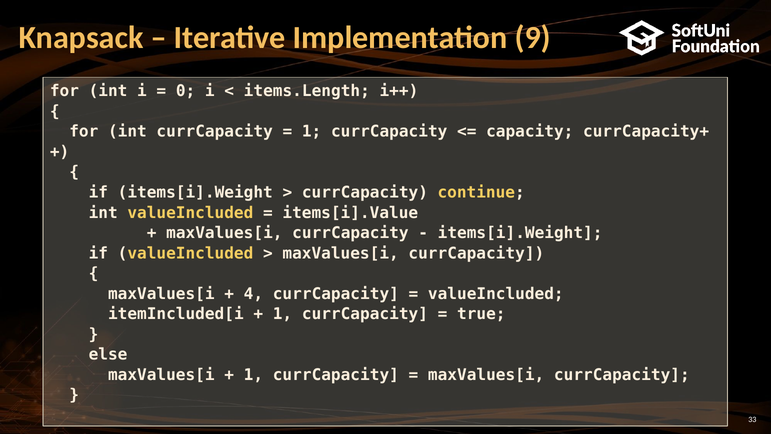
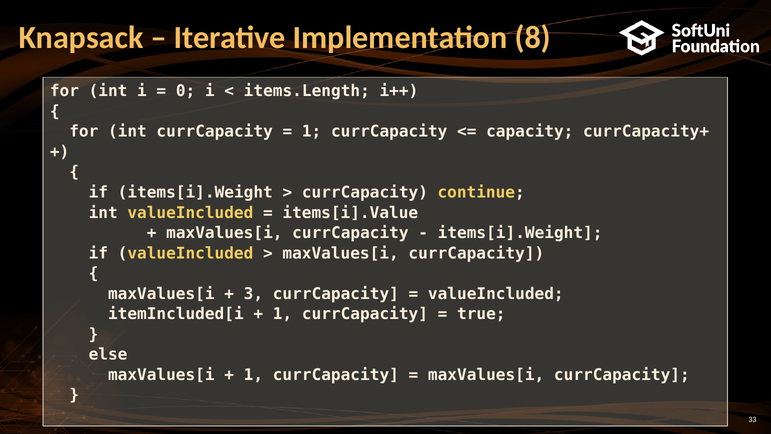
9: 9 -> 8 (533, 37)
4: 4 -> 3 (253, 294)
